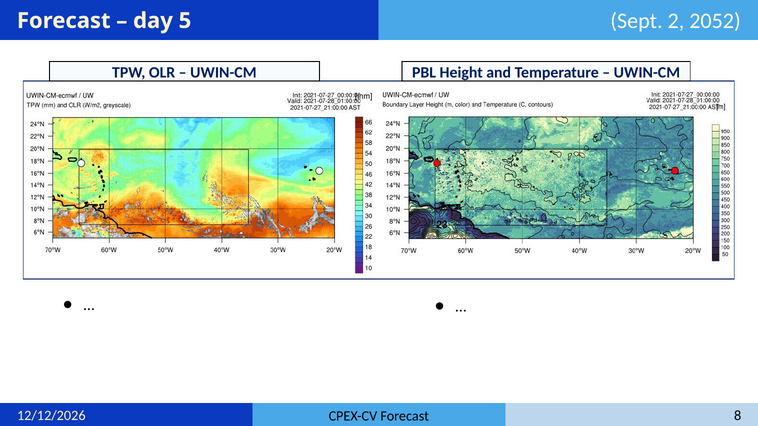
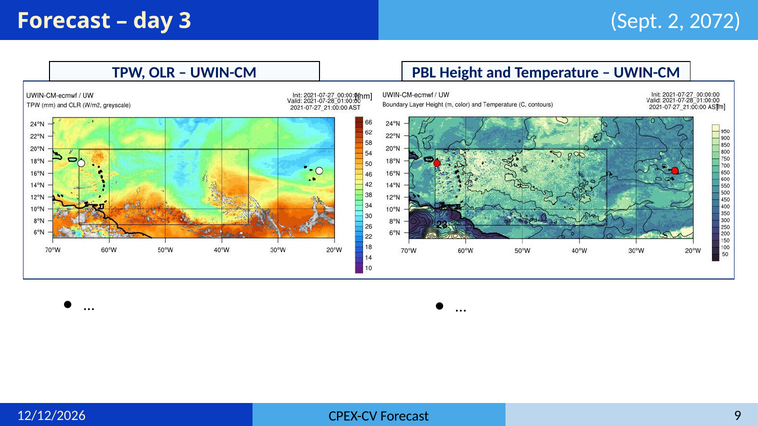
5: 5 -> 3 (185, 21)
2052: 2052 -> 2072 (715, 21)
8: 8 -> 9 (738, 416)
